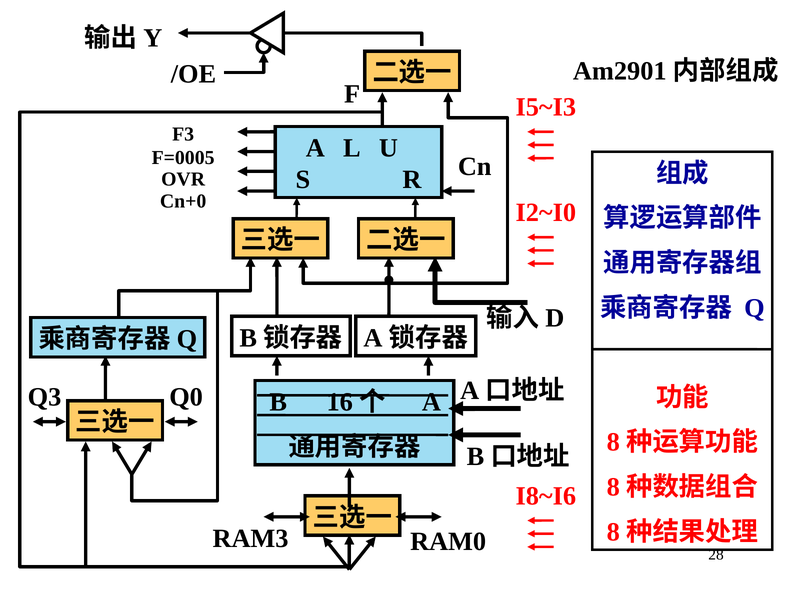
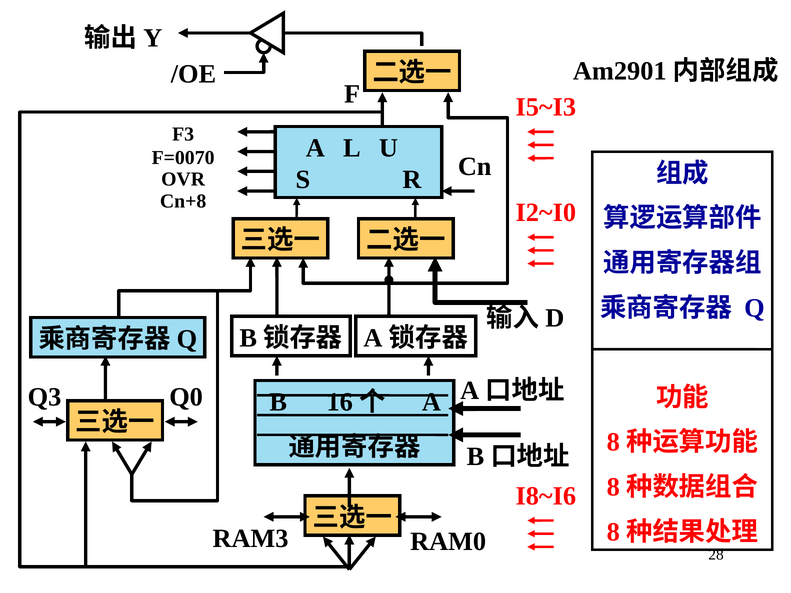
F=0005: F=0005 -> F=0070 (183, 158)
Cn+0: Cn+0 -> Cn+8 (183, 201)
